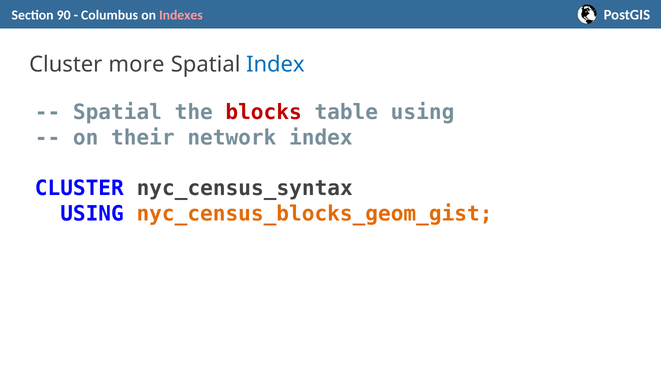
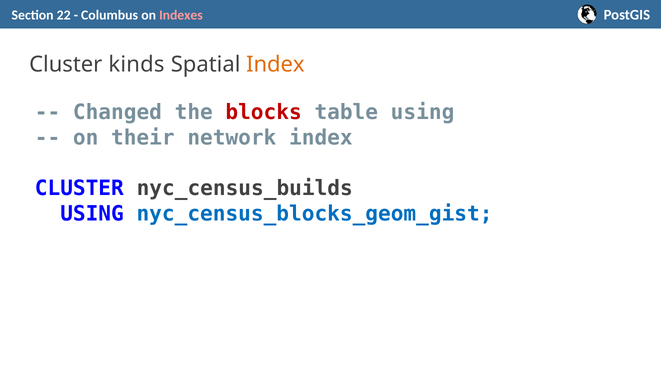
90: 90 -> 22 (64, 15)
more: more -> kinds (136, 65)
Index colour: blue -> orange (275, 65)
Spatial: Spatial -> Changed (117, 112)
nyc_census_syntax: nyc_census_syntax -> nyc_census_builds (245, 188)
nyc_census_blocks_geom_gist colour: orange -> blue (315, 214)
